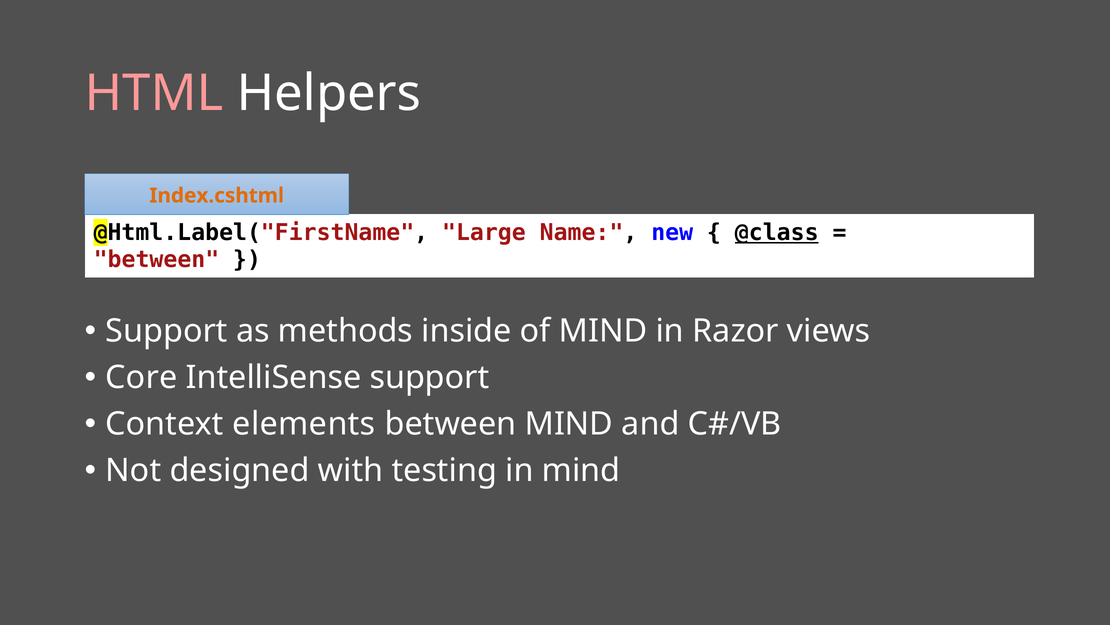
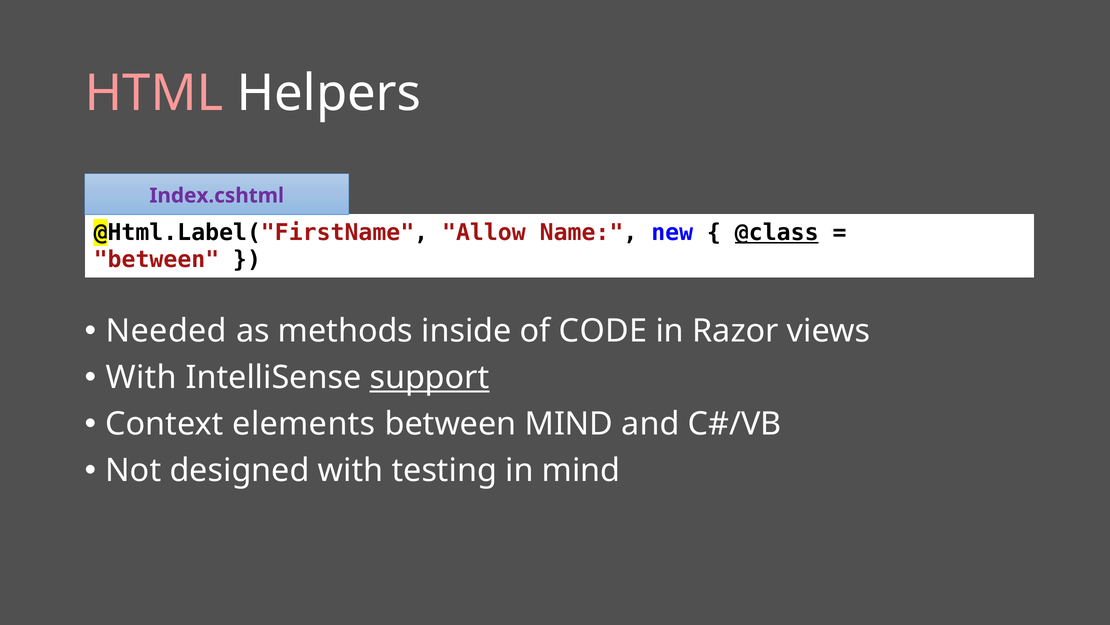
Index.cshtml colour: orange -> purple (217, 195)
Large: Large -> Allow (484, 232)
Support: Support -> Needed (166, 331)
of MIND: MIND -> CODE (603, 331)
Core: Core -> With (141, 377)
support underline: none -> present (430, 377)
